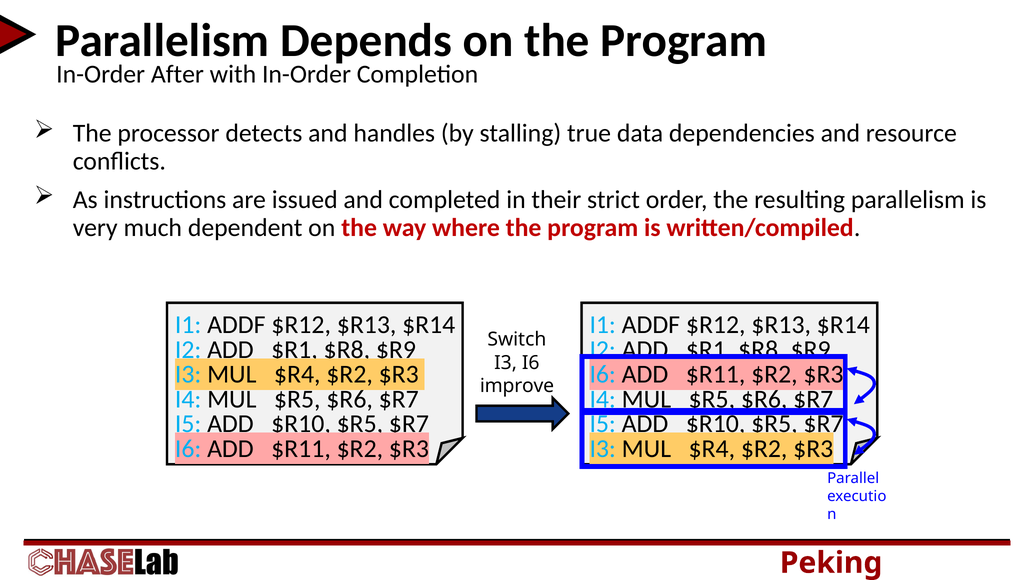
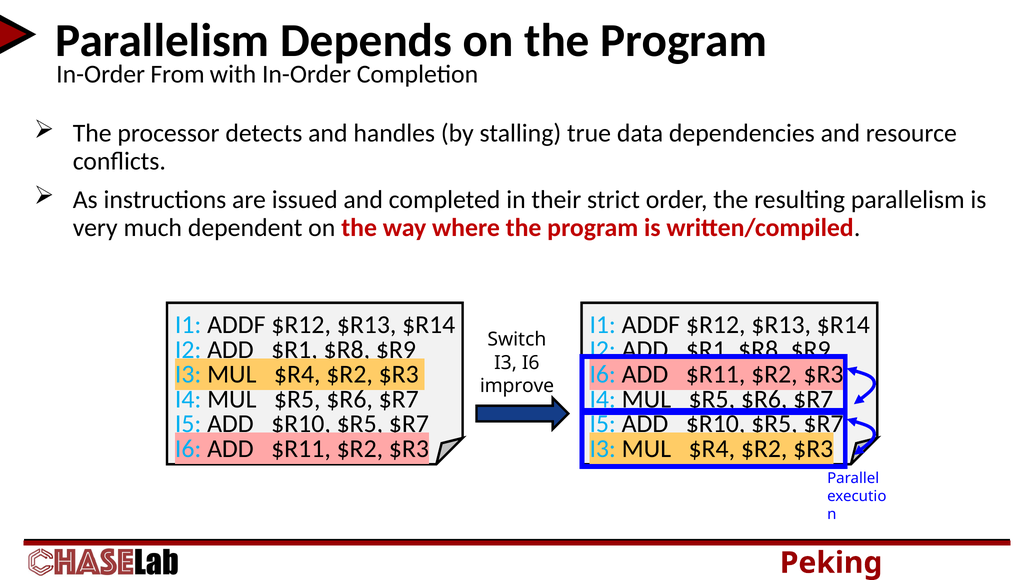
After: After -> From (178, 74)
